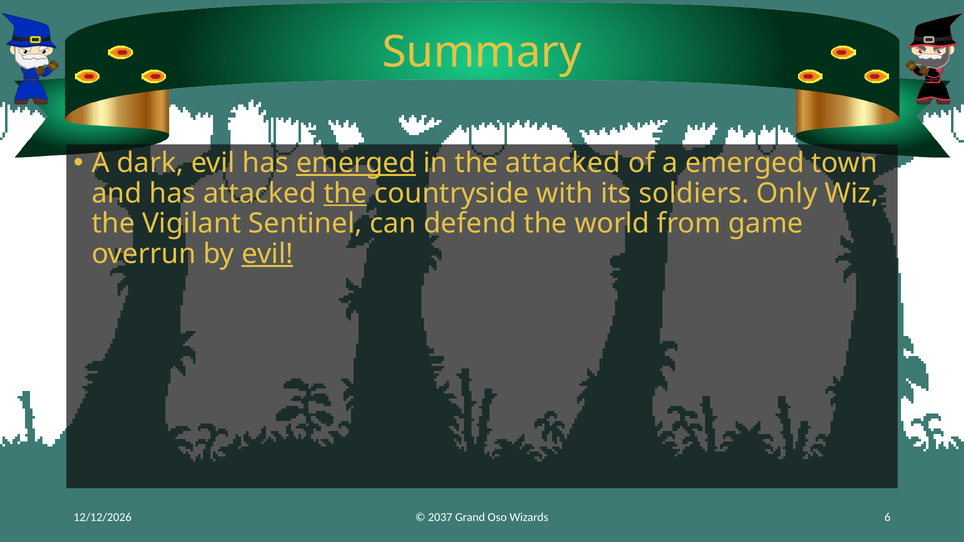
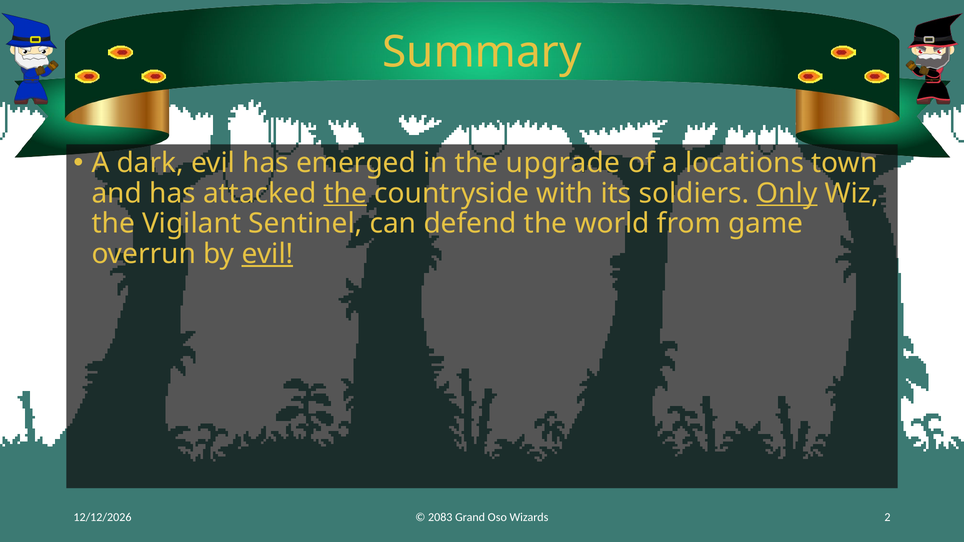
emerged underline: present -> none (356, 163)
the attacked: attacked -> upgrade (563, 163)
a emerged: emerged -> locations (745, 163)
Only underline: none -> present (787, 193)
2037: 2037 -> 2083 (440, 518)
6: 6 -> 2 (887, 518)
